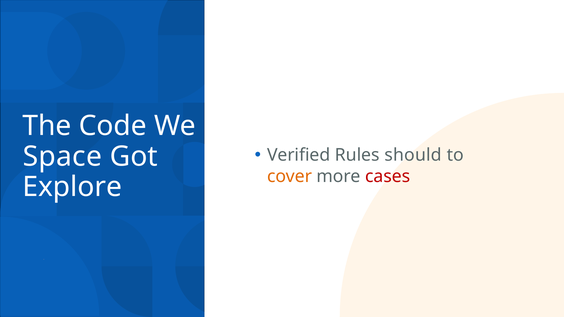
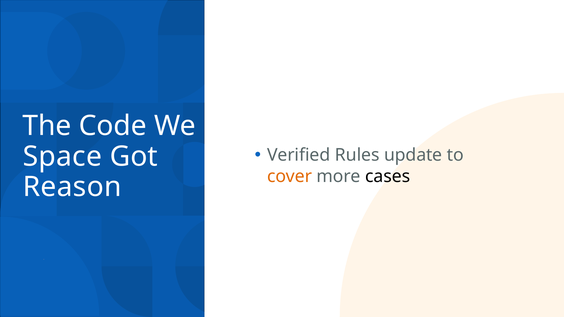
should: should -> update (413, 155)
cases colour: red -> black (388, 176)
Explore: Explore -> Reason (72, 187)
